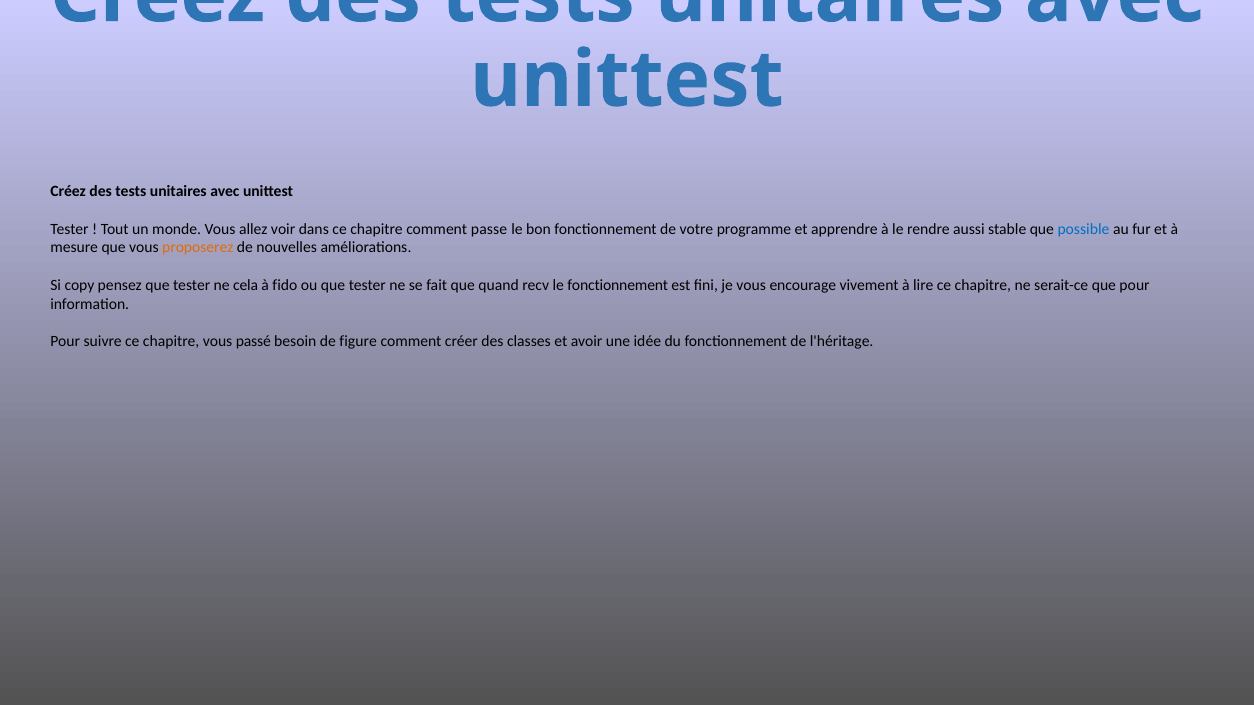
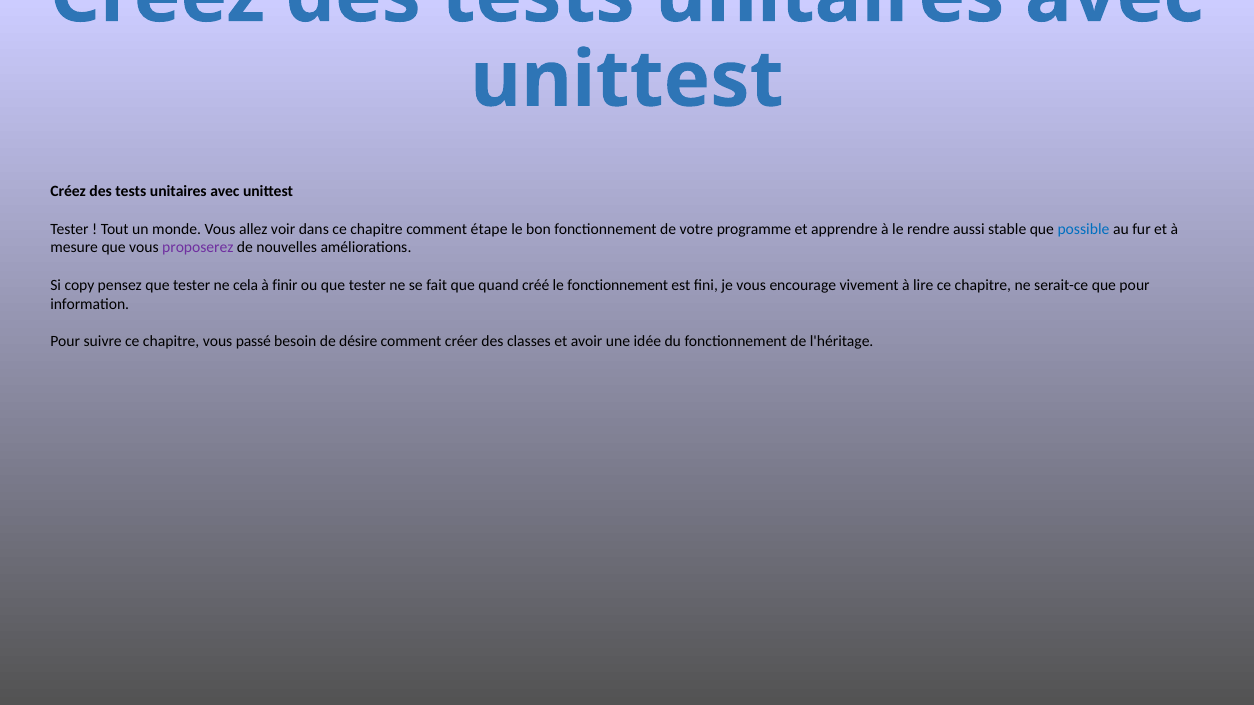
passe: passe -> étape (489, 229)
proposerez colour: orange -> purple (198, 248)
fido: fido -> finir (285, 285)
recv: recv -> créé (536, 285)
figure: figure -> désire (358, 342)
